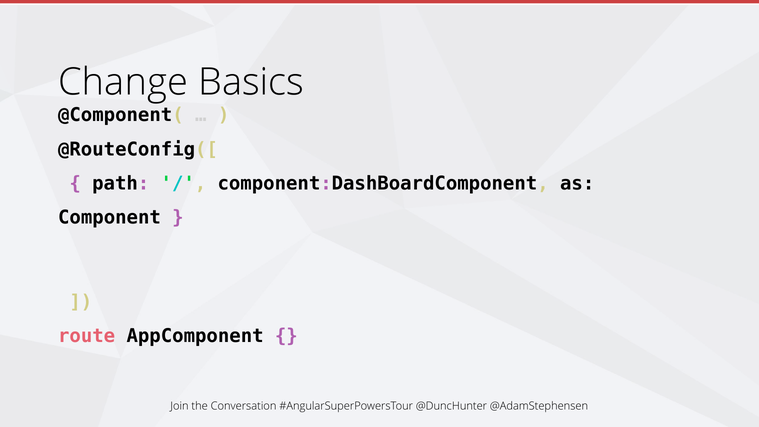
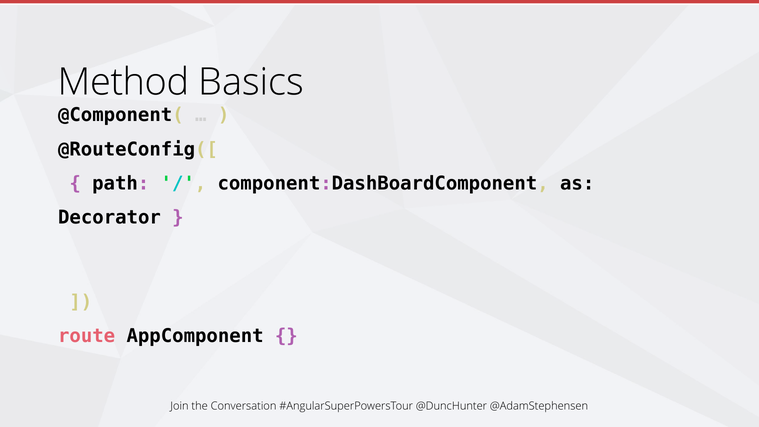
Change: Change -> Method (123, 82)
Component: Component -> Decorator (109, 218)
